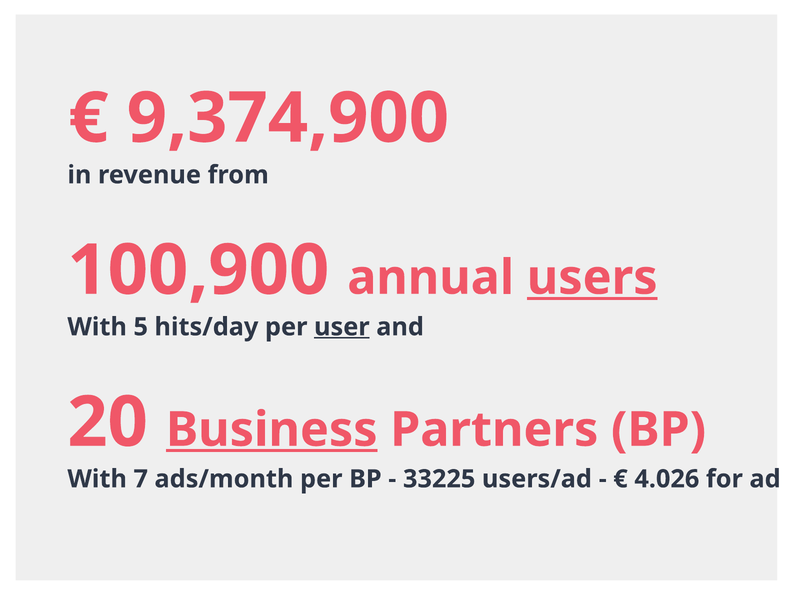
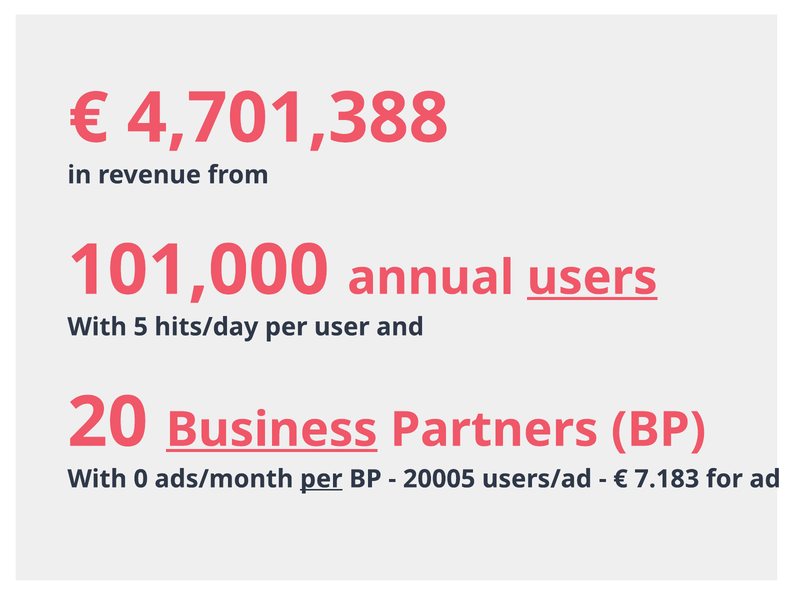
9,374,900: 9,374,900 -> 4,701,388 (288, 118)
100,900: 100,900 -> 101,000 (198, 270)
user underline: present -> none (342, 327)
7: 7 -> 0 (141, 479)
per underline: none -> present (321, 479)
33225: 33225 -> 20005 (439, 479)
4.026: 4.026 -> 7.183 (667, 479)
